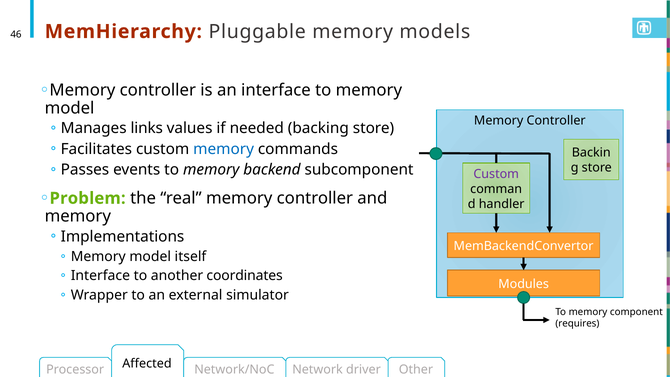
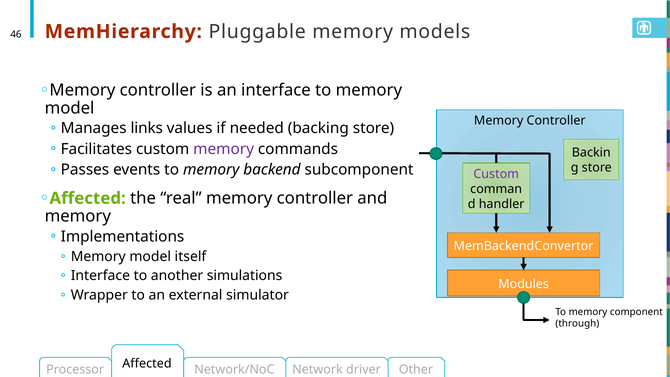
memory colour: blue -> purple (224, 149)
Problem: Problem -> Affected (88, 198)
coordinates: coordinates -> simulations (245, 276)
requires: requires -> through (577, 323)
